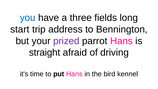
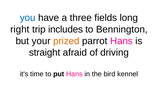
start: start -> right (20, 29)
address: address -> includes (66, 29)
prized colour: purple -> orange (66, 41)
